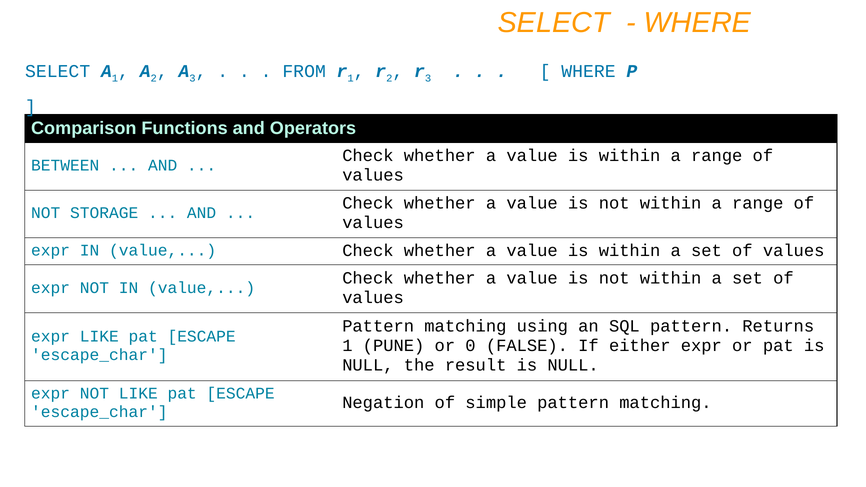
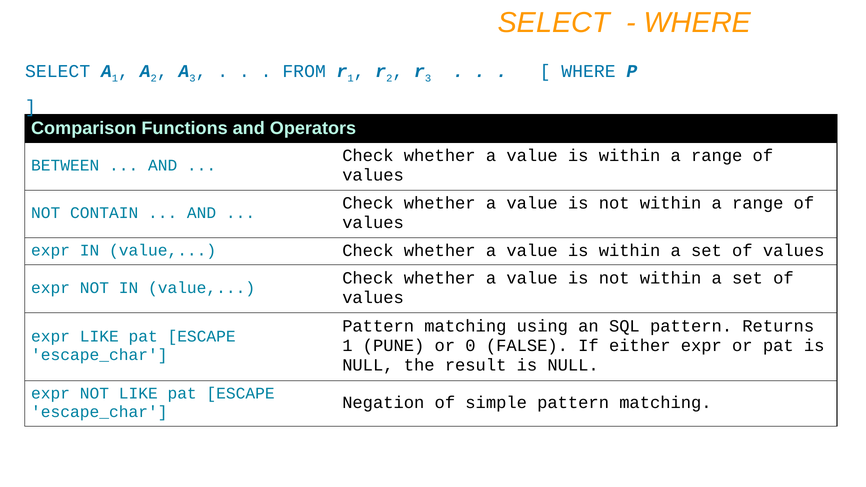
STORAGE: STORAGE -> CONTAIN (104, 213)
